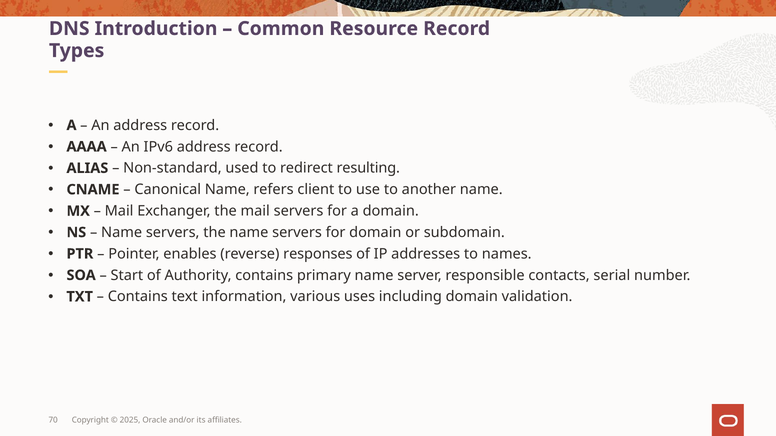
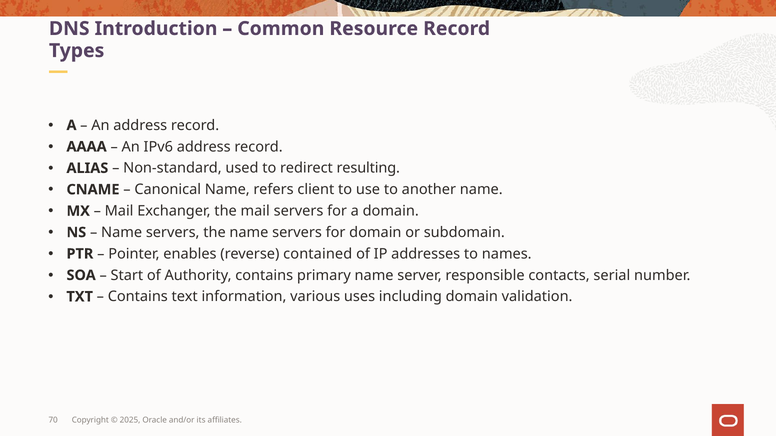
responses: responses -> contained (318, 254)
